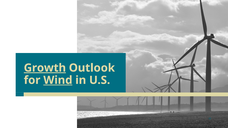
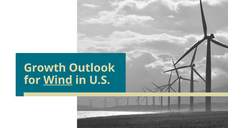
Growth underline: present -> none (45, 68)
